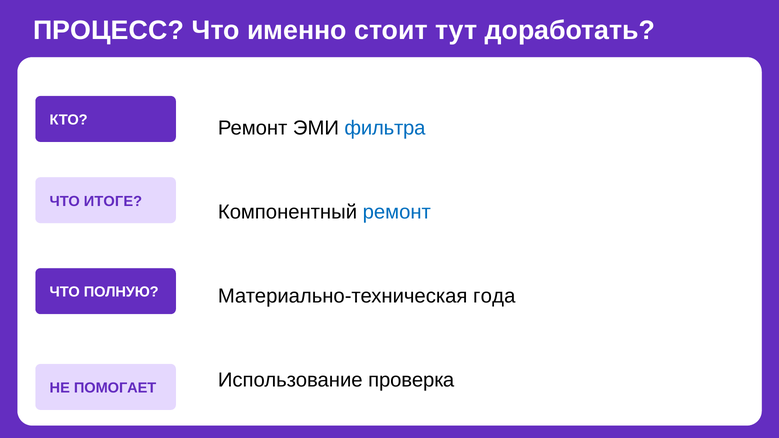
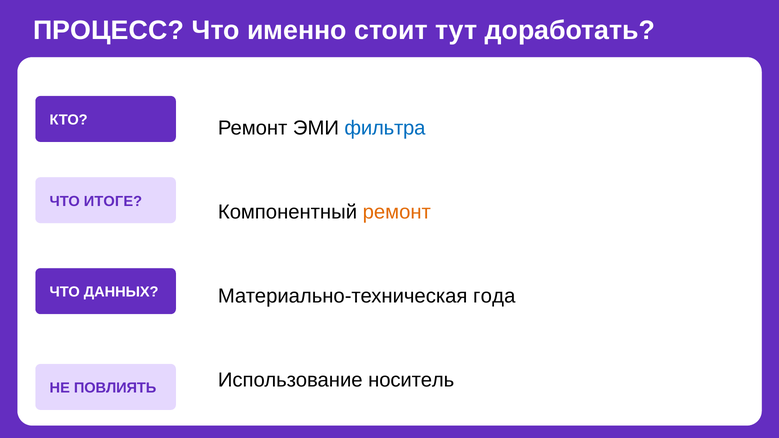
ремонт colour: blue -> orange (397, 212)
ПОЛНУЮ: ПОЛНУЮ -> ДАННЫХ (121, 292)
проверка: проверка -> носитель (411, 380)
ПОМОГАЕТ: ПОМОГАЕТ -> ПОВЛИЯТЬ (115, 388)
